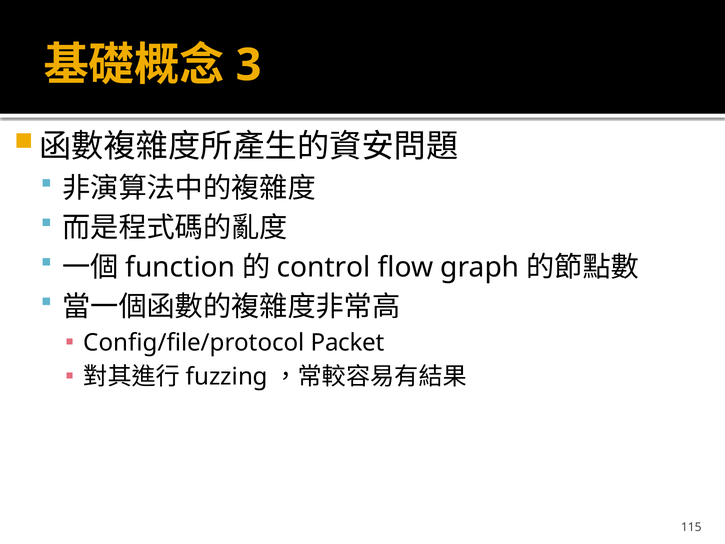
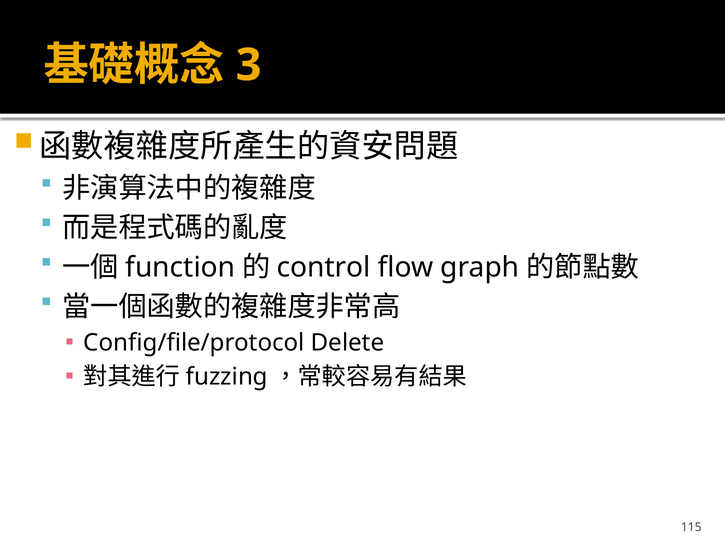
Packet: Packet -> Delete (348, 343)
